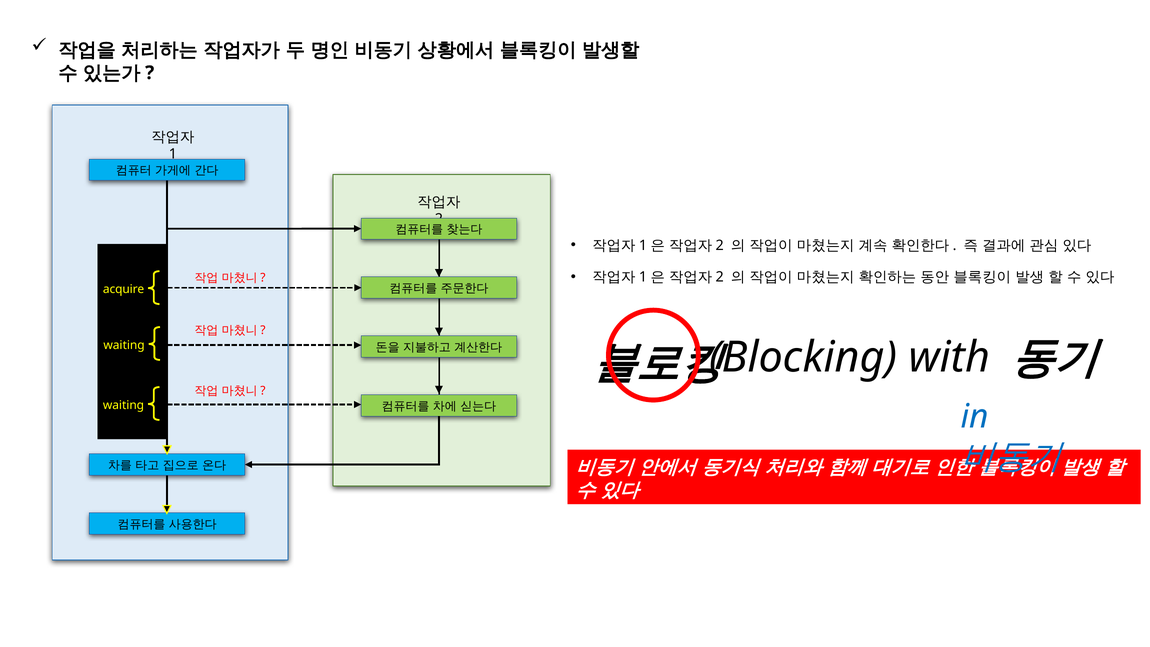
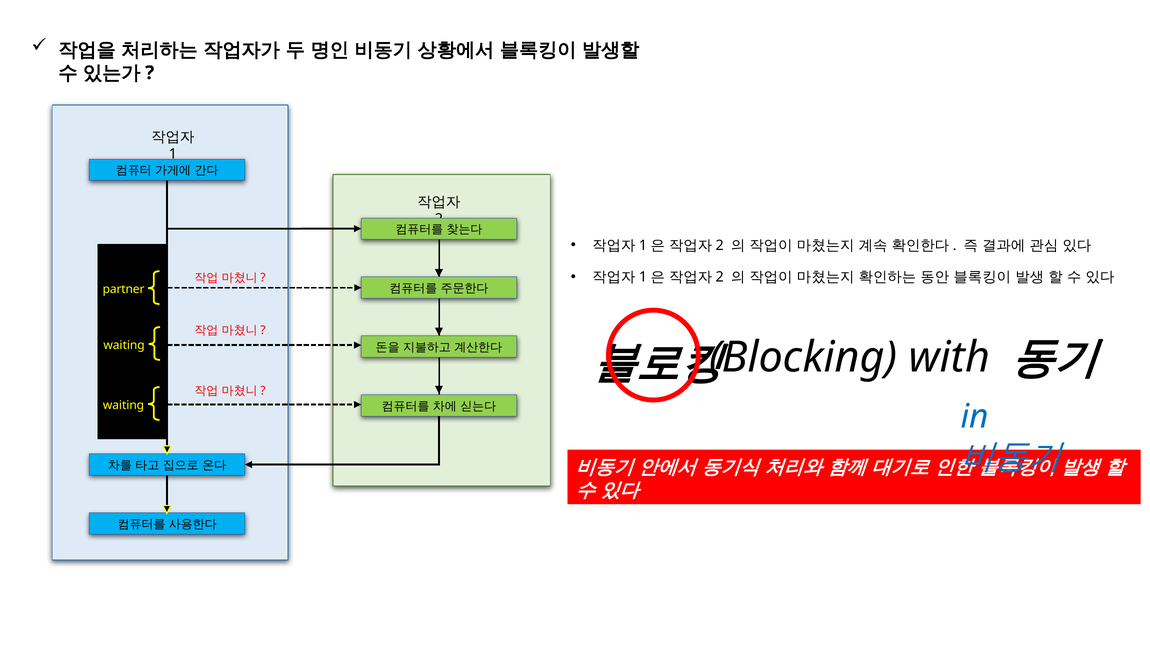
acquire: acquire -> partner (124, 289)
